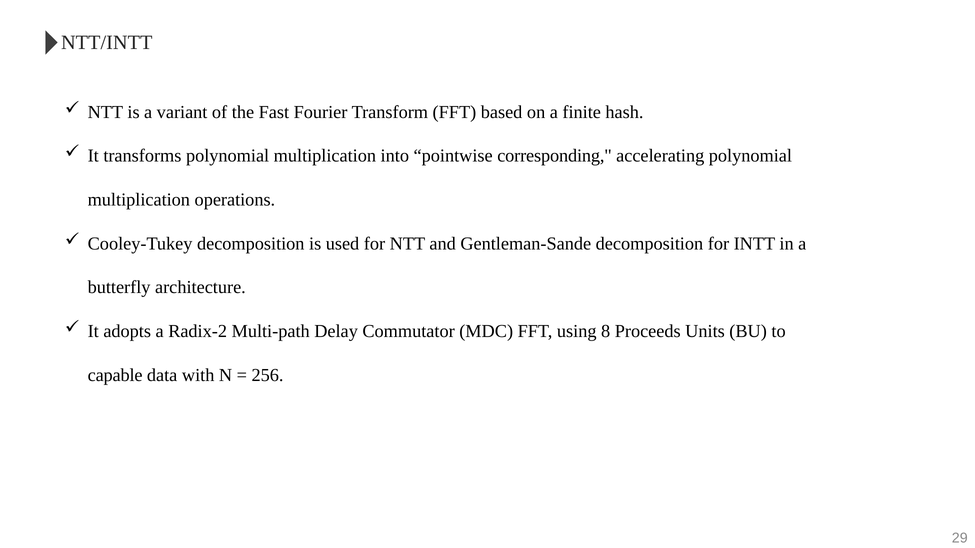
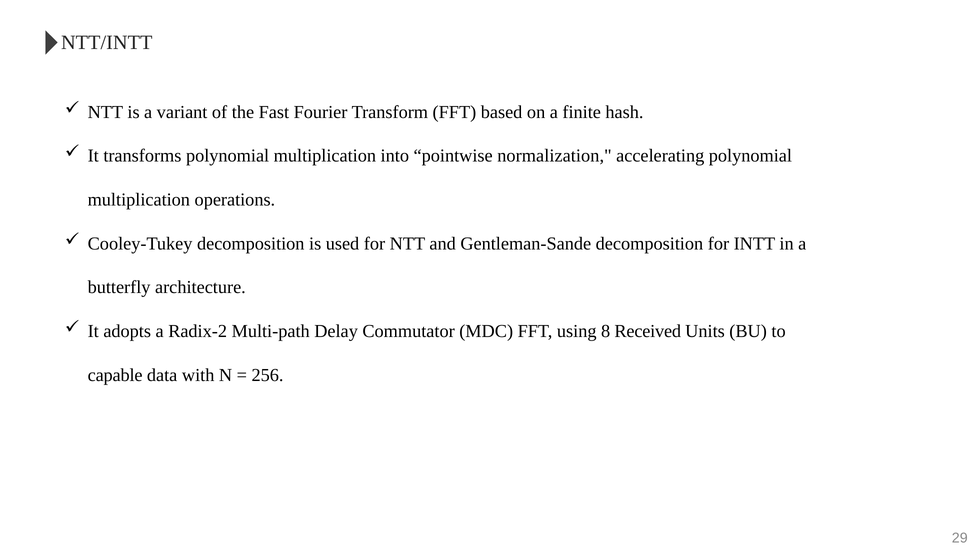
corresponding: corresponding -> normalization (554, 156)
Proceeds: Proceeds -> Received (648, 331)
